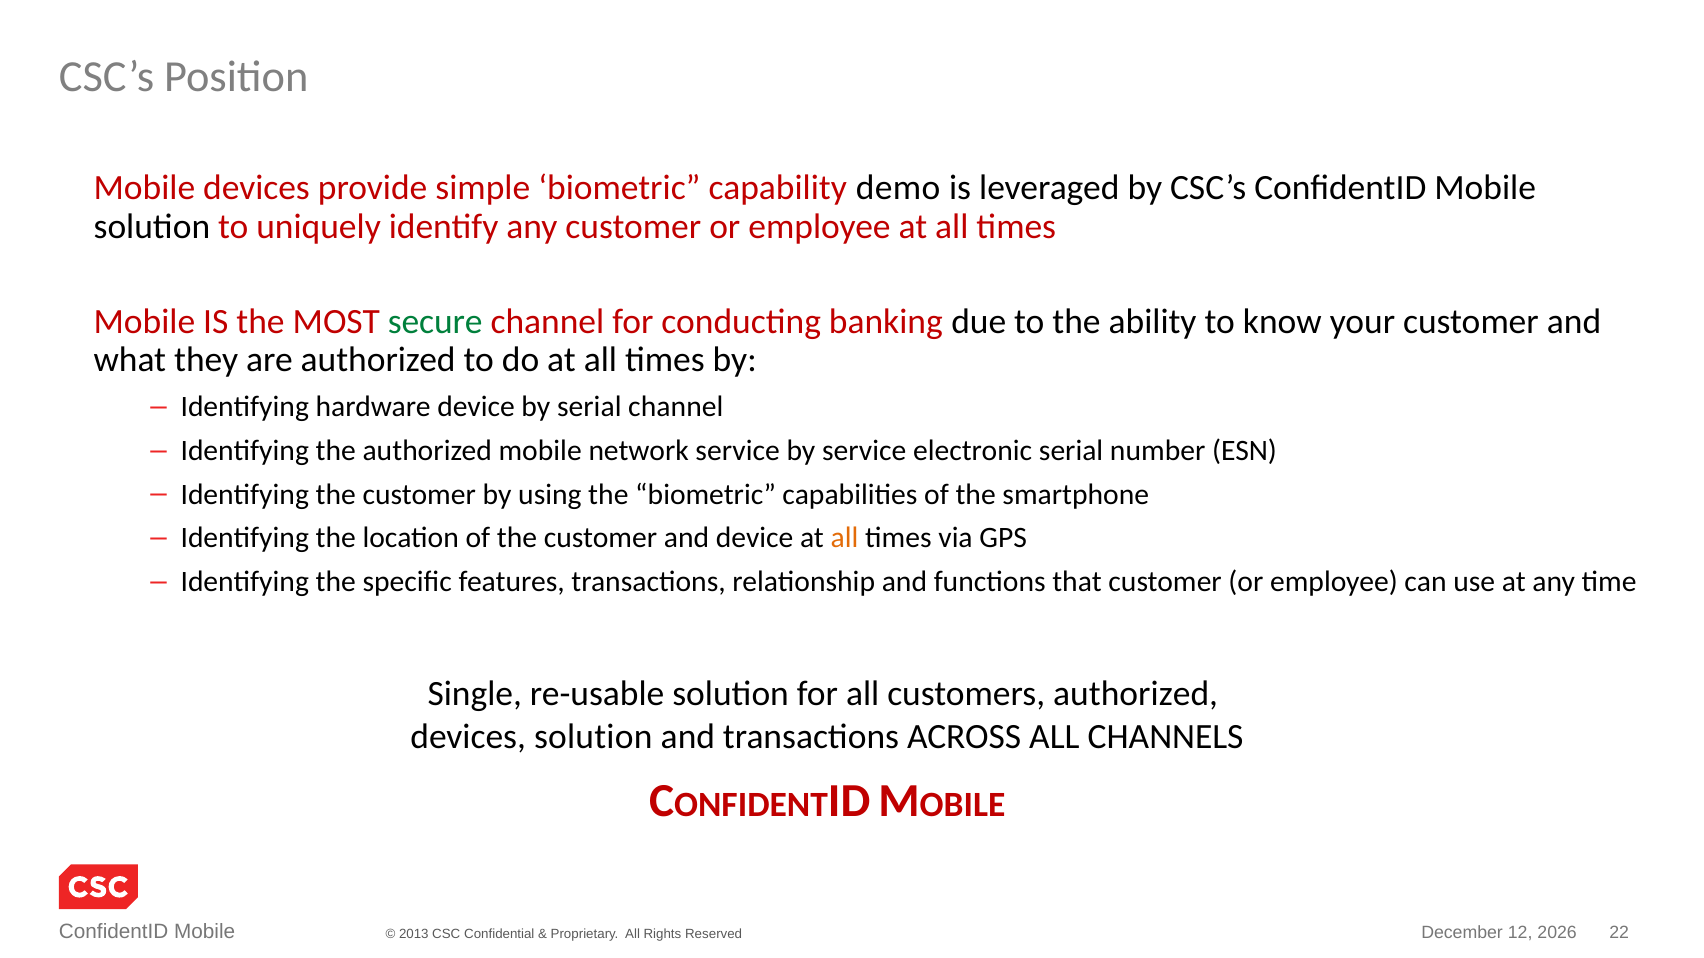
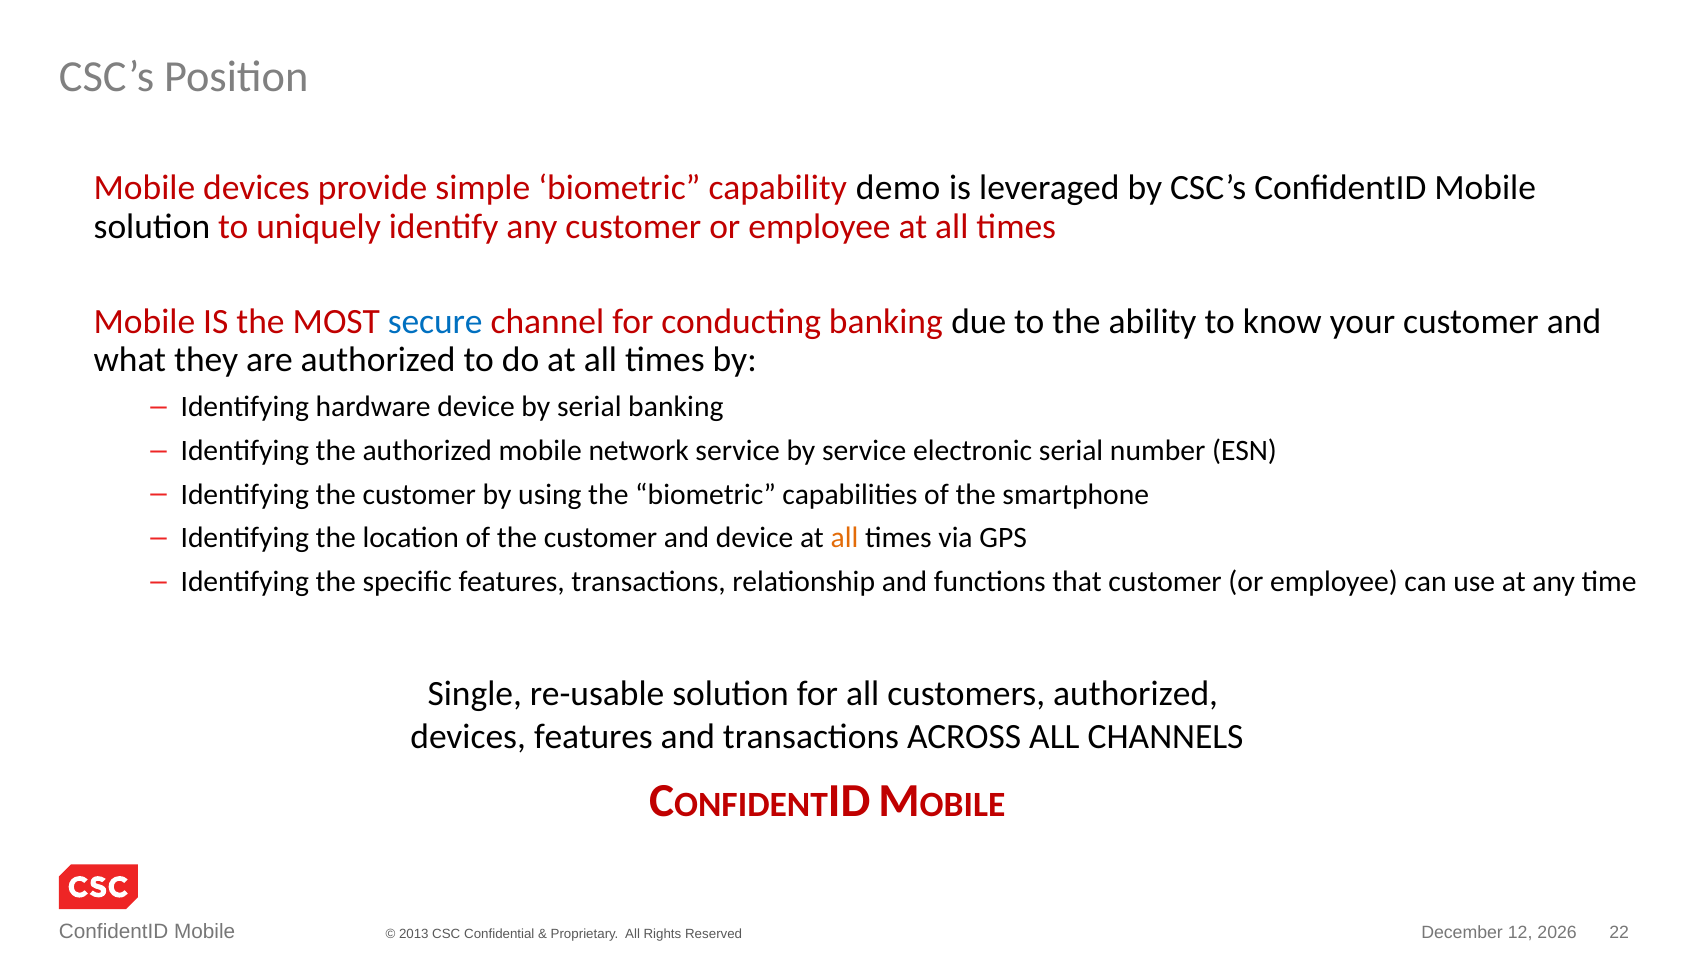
secure colour: green -> blue (435, 322)
serial channel: channel -> banking (676, 407)
devices solution: solution -> features (593, 737)
